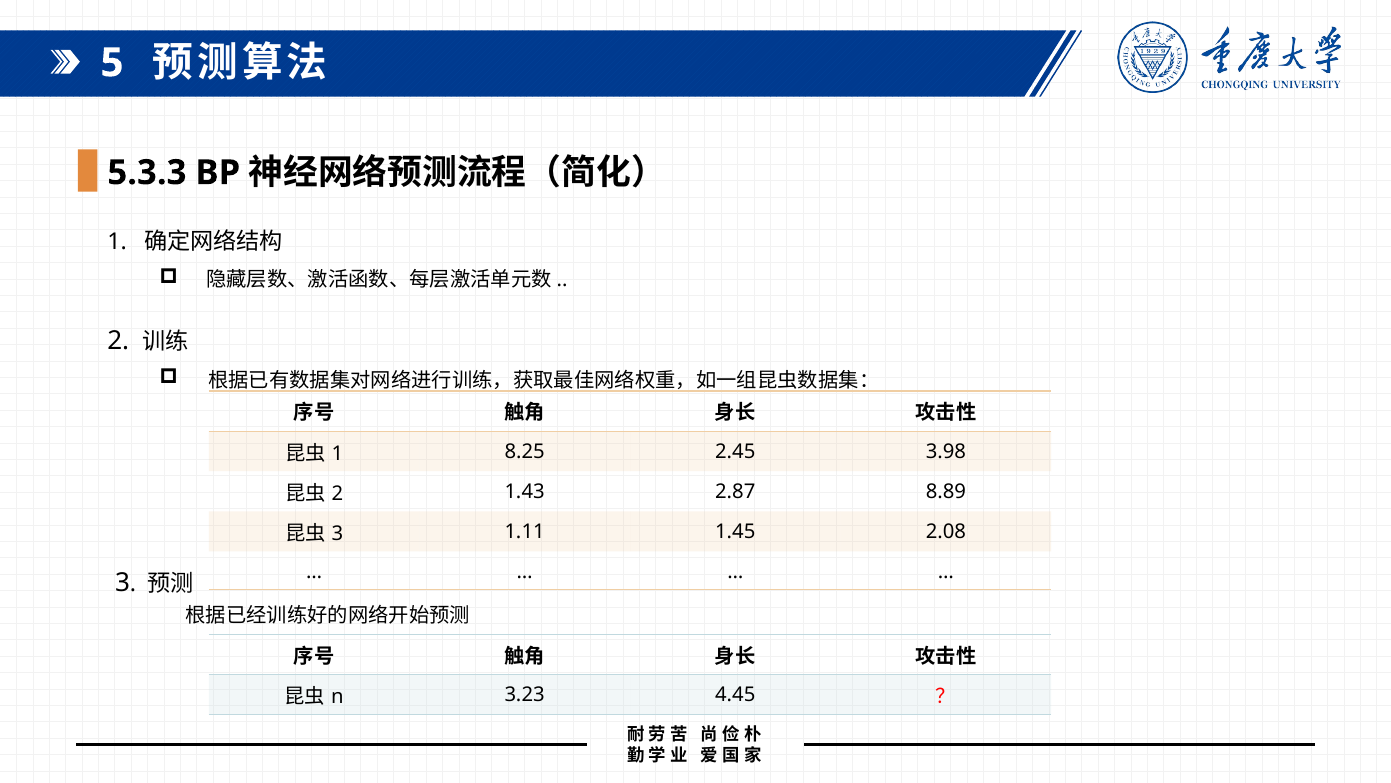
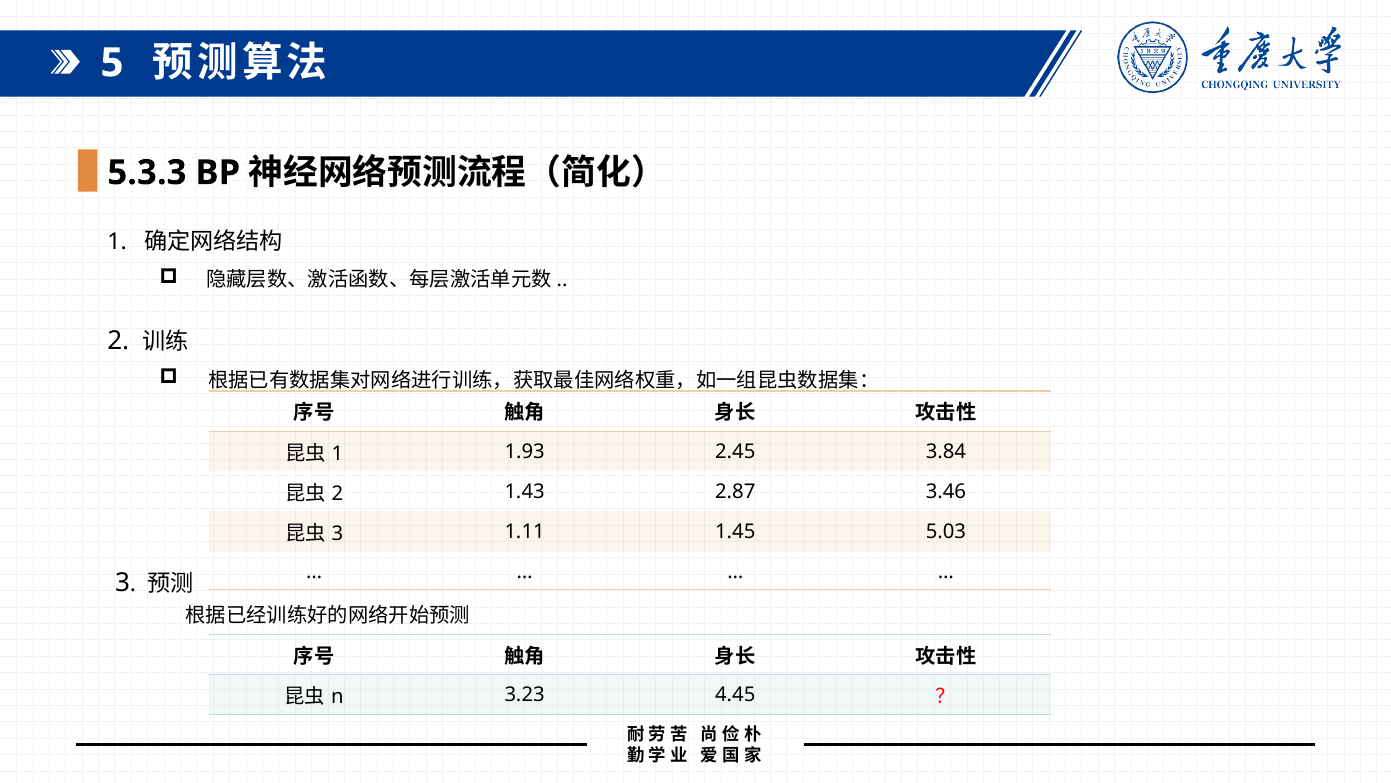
8.25: 8.25 -> 1.93 (525, 451)
3.98: 3.98 -> 3.84 (946, 451)
8.89: 8.89 -> 3.46 (946, 491)
2.08: 2.08 -> 5.03 (946, 531)
